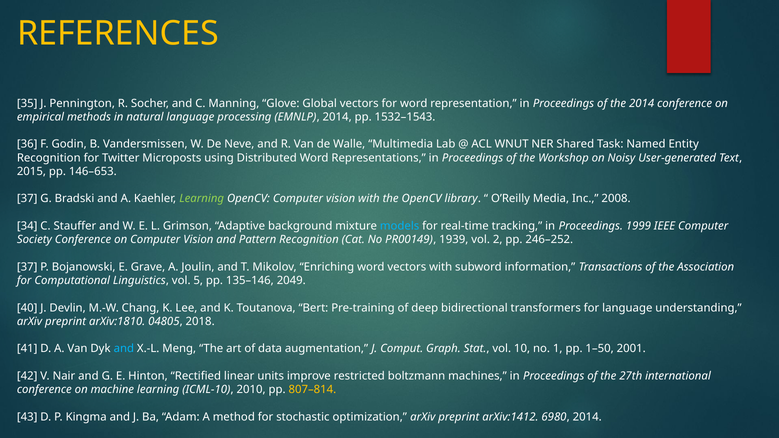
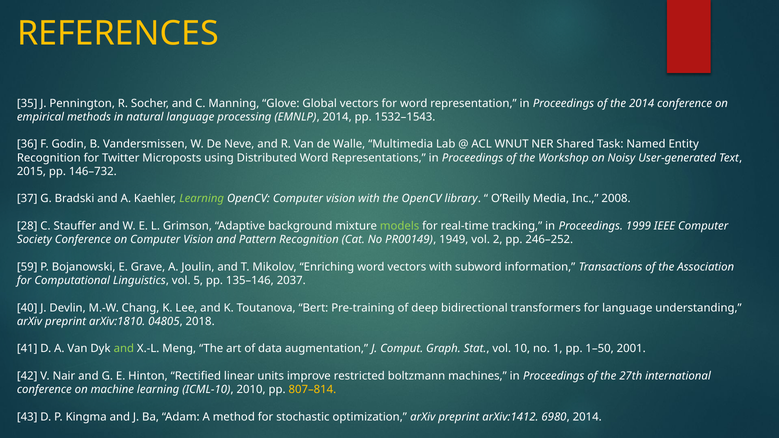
146–653: 146–653 -> 146–732 (93, 172)
34: 34 -> 28 (27, 226)
models colour: light blue -> light green (400, 226)
1939: 1939 -> 1949 (454, 240)
37: 37 -> 59 (27, 267)
2049: 2049 -> 2037 (291, 281)
and colour: light blue -> light green (124, 349)
